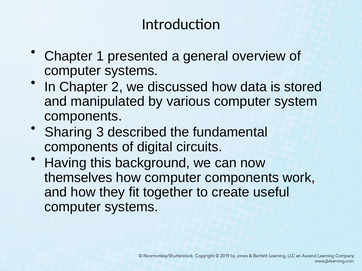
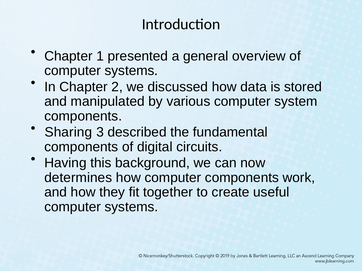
themselves: themselves -> determines (78, 178)
